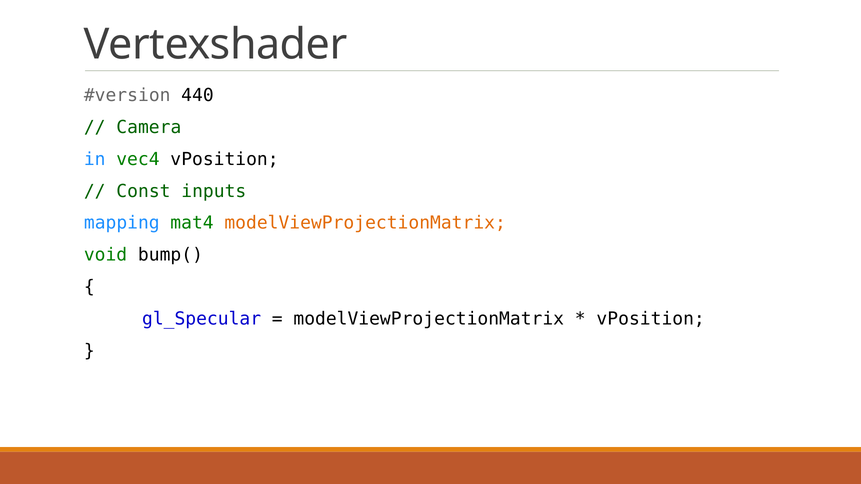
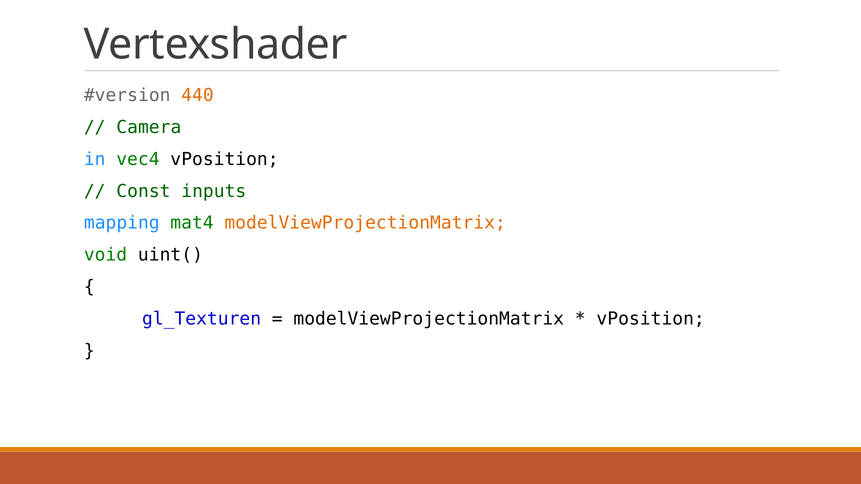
440 colour: black -> orange (197, 95)
bump(: bump( -> uint( (170, 255)
gl_Specular: gl_Specular -> gl_Texturen (202, 319)
